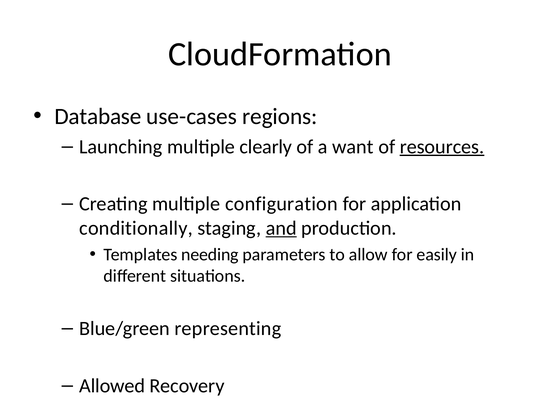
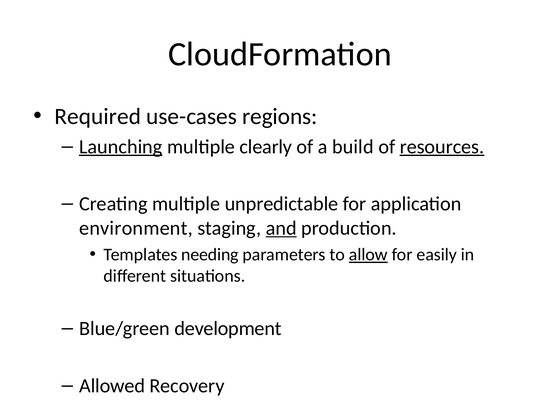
Database: Database -> Required (98, 116)
Launching underline: none -> present (121, 147)
want: want -> build (353, 147)
configuration: configuration -> unpredictable (282, 204)
conditionally: conditionally -> environment (136, 228)
allow underline: none -> present (368, 255)
representing: representing -> development (228, 329)
